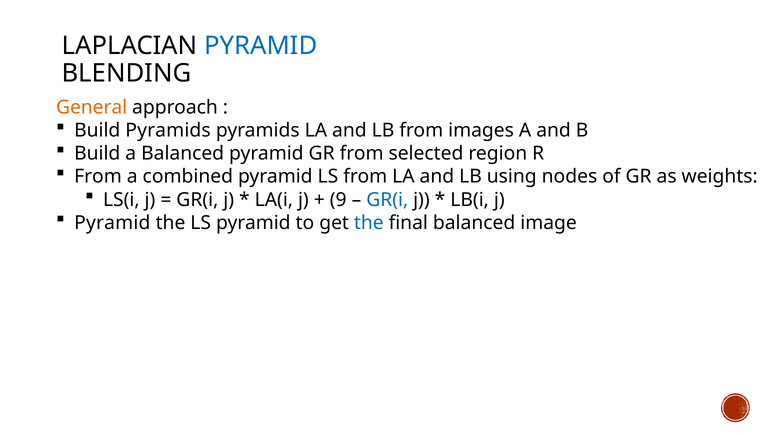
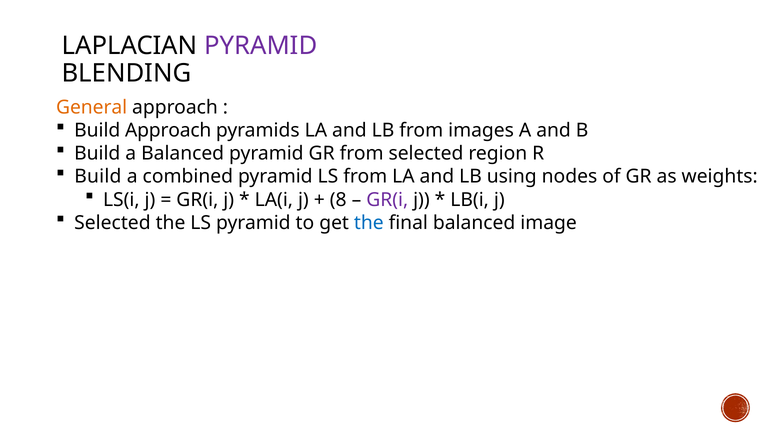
PYRAMID colour: blue -> purple (261, 46)
Build Pyramids: Pyramids -> Approach (168, 131)
From: From -> Build (98, 177)
9: 9 -> 8 (338, 200)
GR(i colour: blue -> purple (387, 200)
Pyramid: Pyramid -> Selected (112, 223)
